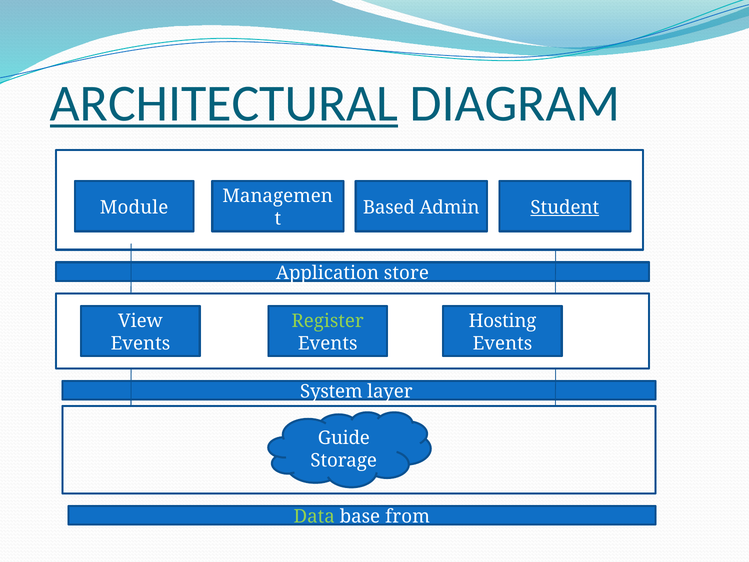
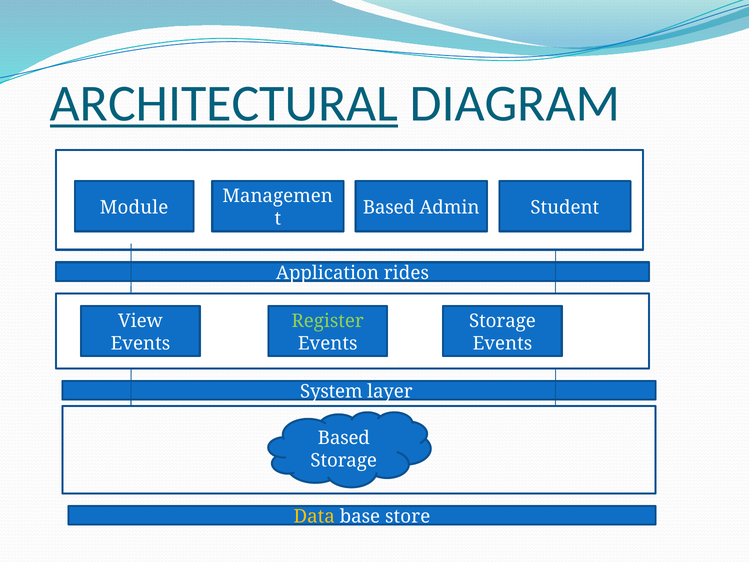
Student underline: present -> none (565, 207)
store: store -> rides (406, 273)
Hosting: Hosting -> Storage (502, 321)
Guide: Guide -> Based (344, 438)
Data colour: light green -> yellow (314, 516)
from: from -> store (408, 516)
